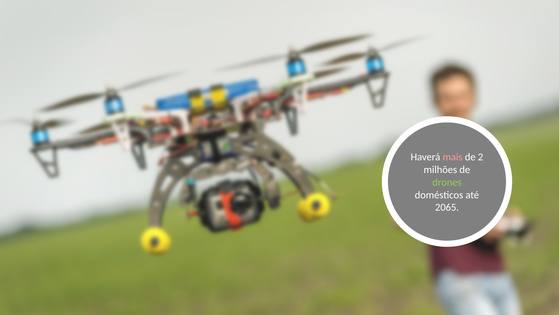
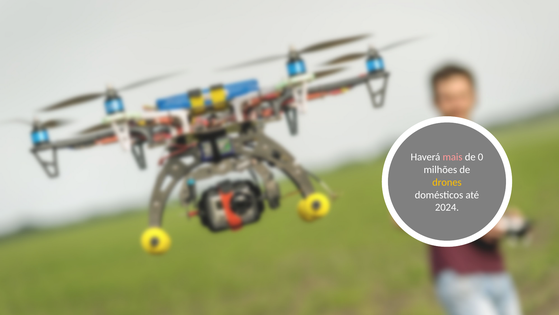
2: 2 -> 0 (481, 157)
drones colour: light green -> yellow (447, 182)
2065: 2065 -> 2024 (447, 207)
